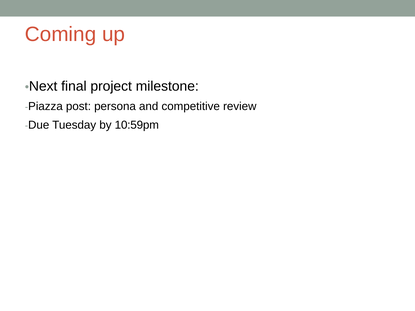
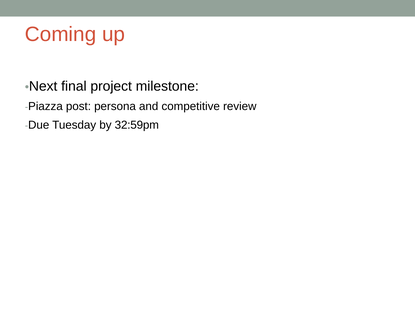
10:59pm: 10:59pm -> 32:59pm (137, 125)
